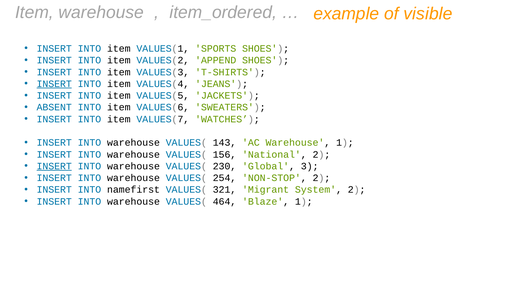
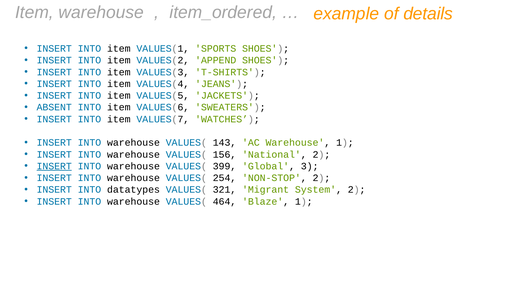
visible: visible -> details (428, 14)
INSERT underline: present -> none (54, 84)
230: 230 -> 399 (225, 166)
namefirst: namefirst -> datatypes (133, 189)
